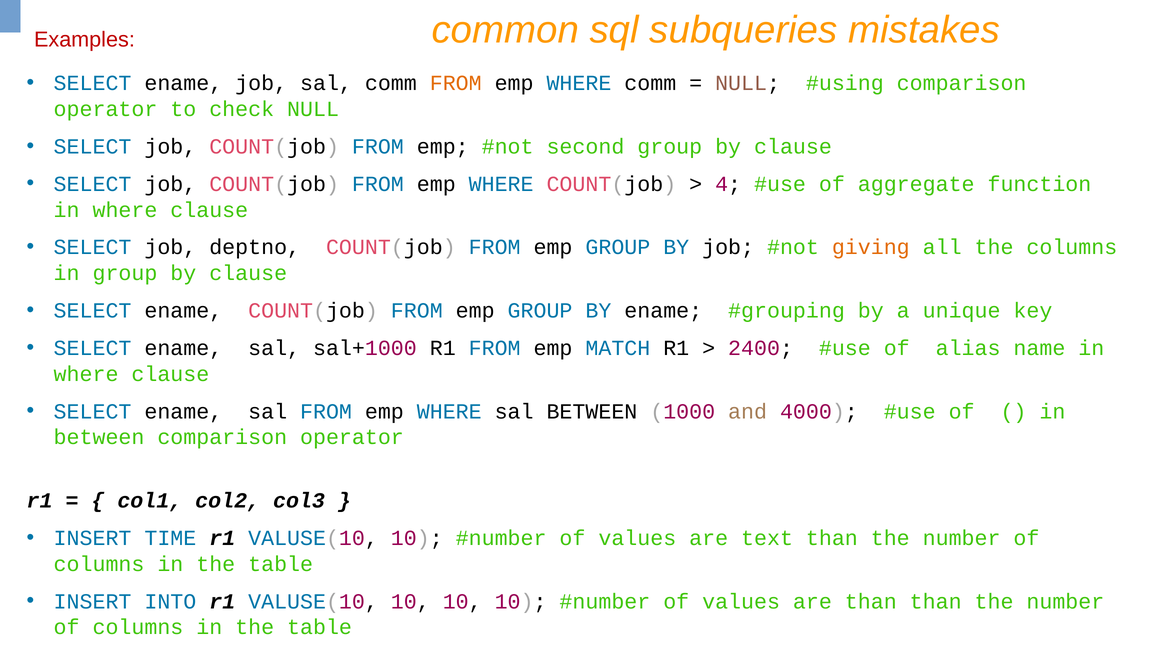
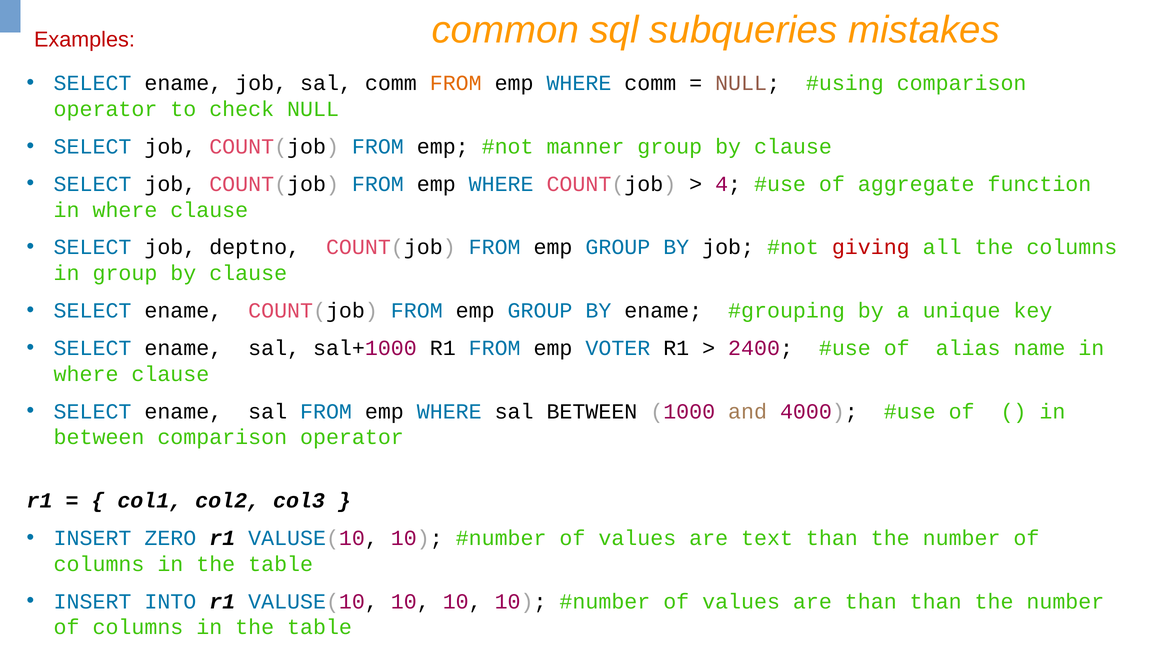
second: second -> manner (585, 147)
giving colour: orange -> red (871, 248)
MATCH: MATCH -> VOTER (618, 348)
TIME: TIME -> ZERO (170, 539)
